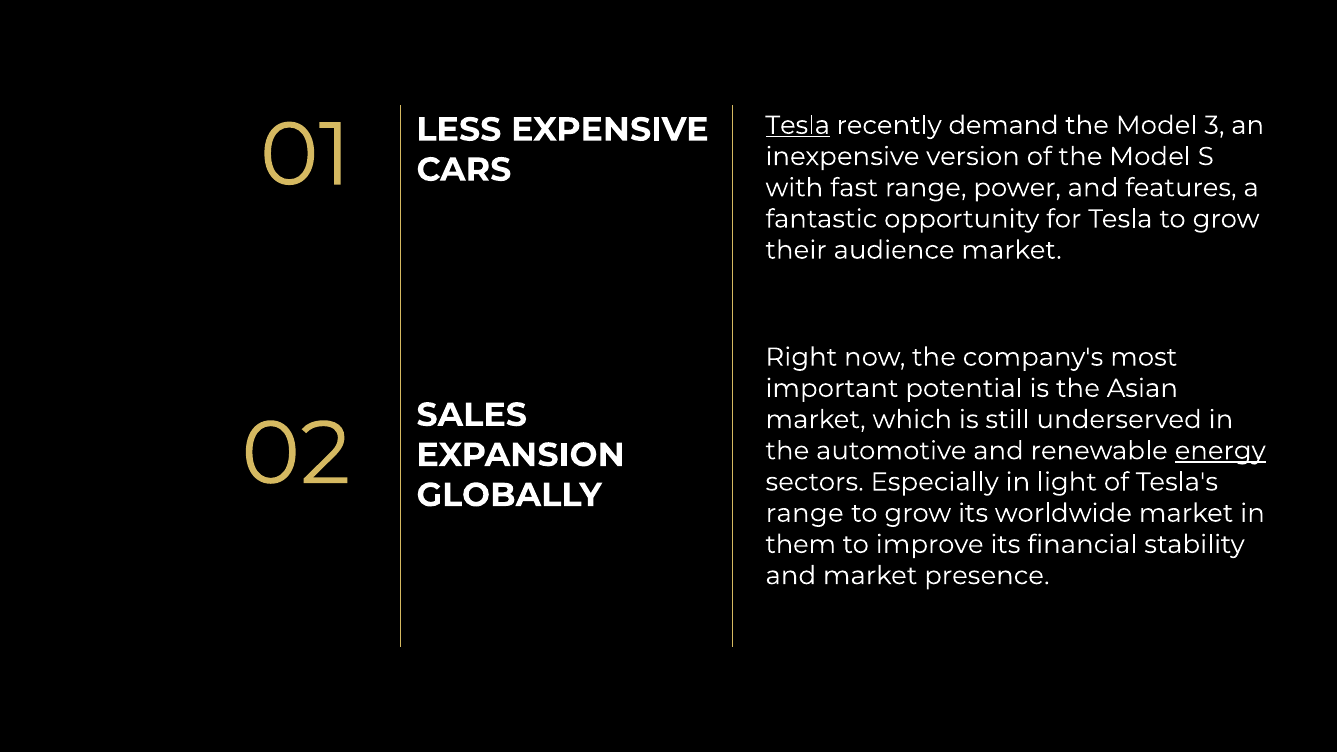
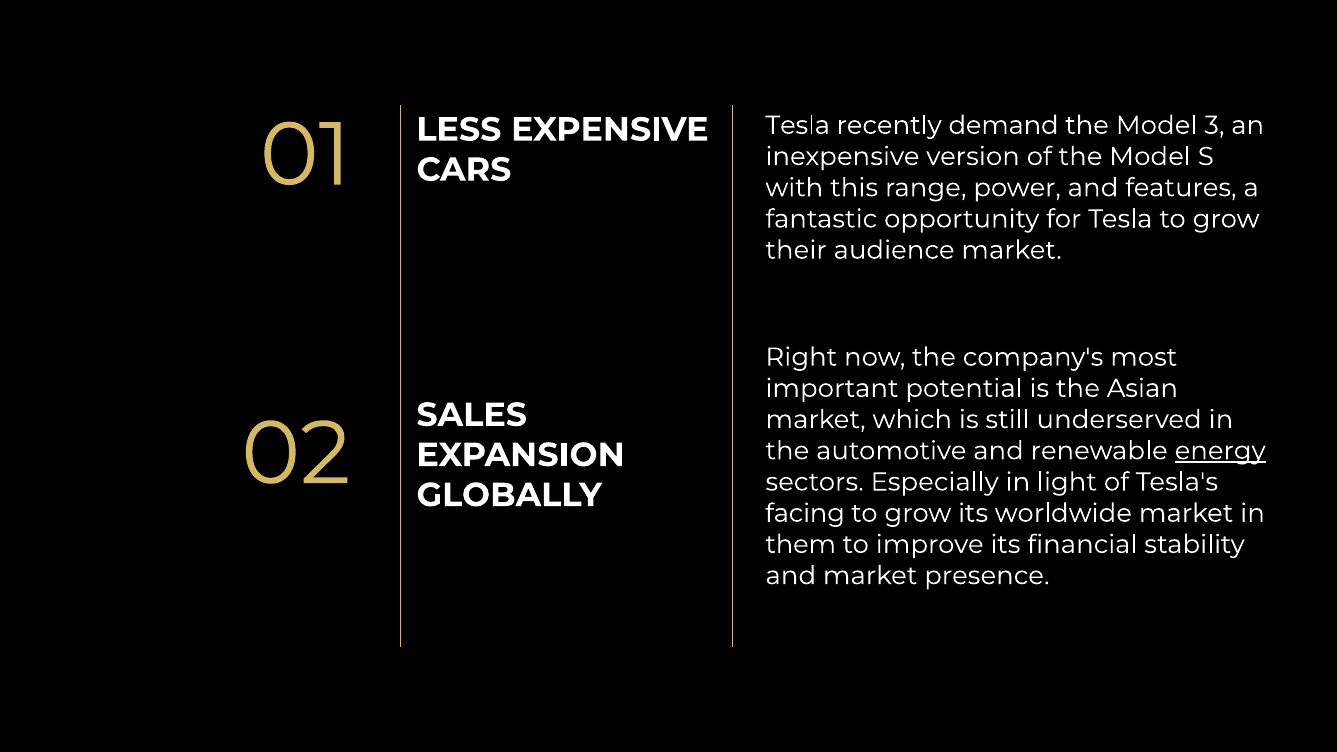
Tesla underline: present -> none (798, 125)
fast: fast -> this (854, 188)
range: range -> facing (805, 513)
